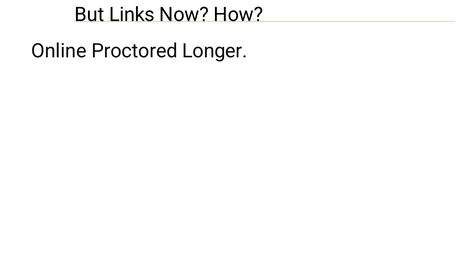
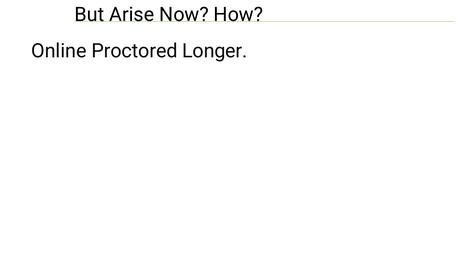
Links: Links -> Arise (132, 15)
